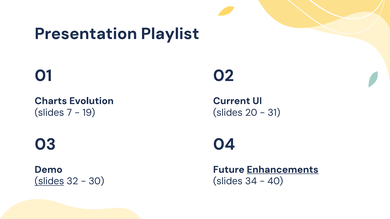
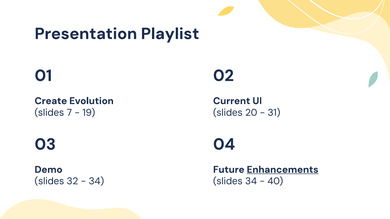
Charts: Charts -> Create (51, 101)
slides underline: present -> none (49, 182)
30: 30 -> 34 (96, 182)
